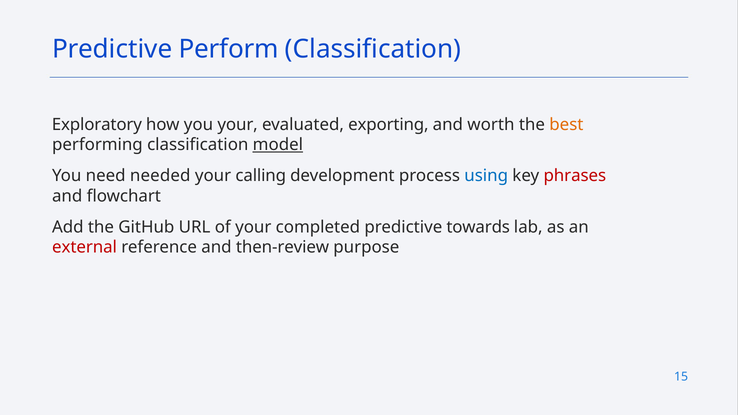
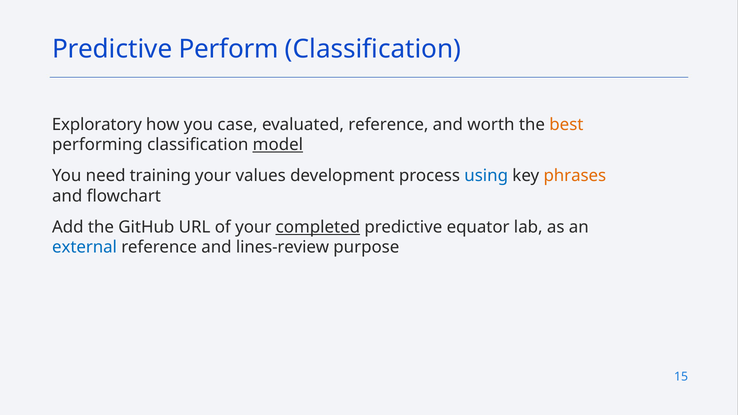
you your: your -> case (238, 125)
evaluated exporting: exporting -> reference (388, 125)
needed: needed -> training (160, 176)
calling: calling -> values (261, 176)
phrases colour: red -> orange (575, 176)
completed underline: none -> present (318, 227)
towards: towards -> equator (478, 227)
external colour: red -> blue (85, 247)
then-review: then-review -> lines-review (283, 247)
